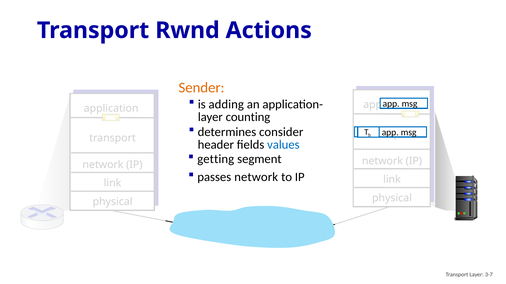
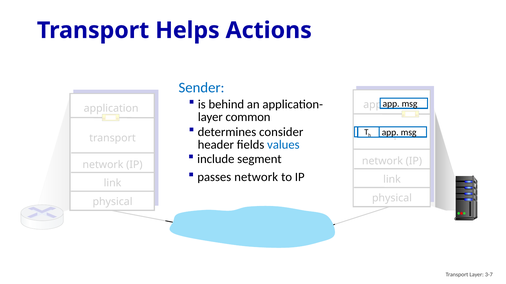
Rwnd: Rwnd -> Helps (187, 30)
Sender colour: orange -> blue (202, 88)
adding: adding -> behind (226, 105)
counting: counting -> common (248, 117)
getting: getting -> include (216, 159)
